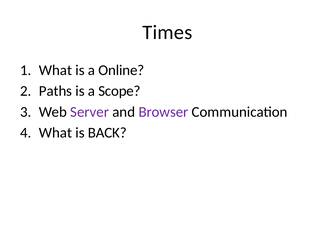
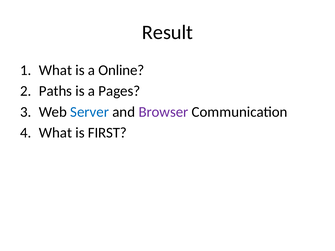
Times: Times -> Result (167, 32)
Scope: Scope -> Pages (119, 91)
Server colour: purple -> blue (90, 112)
BACK: BACK -> FIRST (107, 133)
